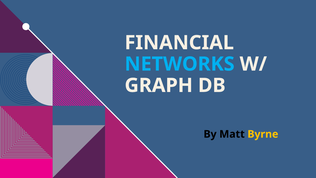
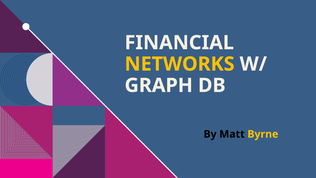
NETWORKS colour: light blue -> yellow (180, 64)
